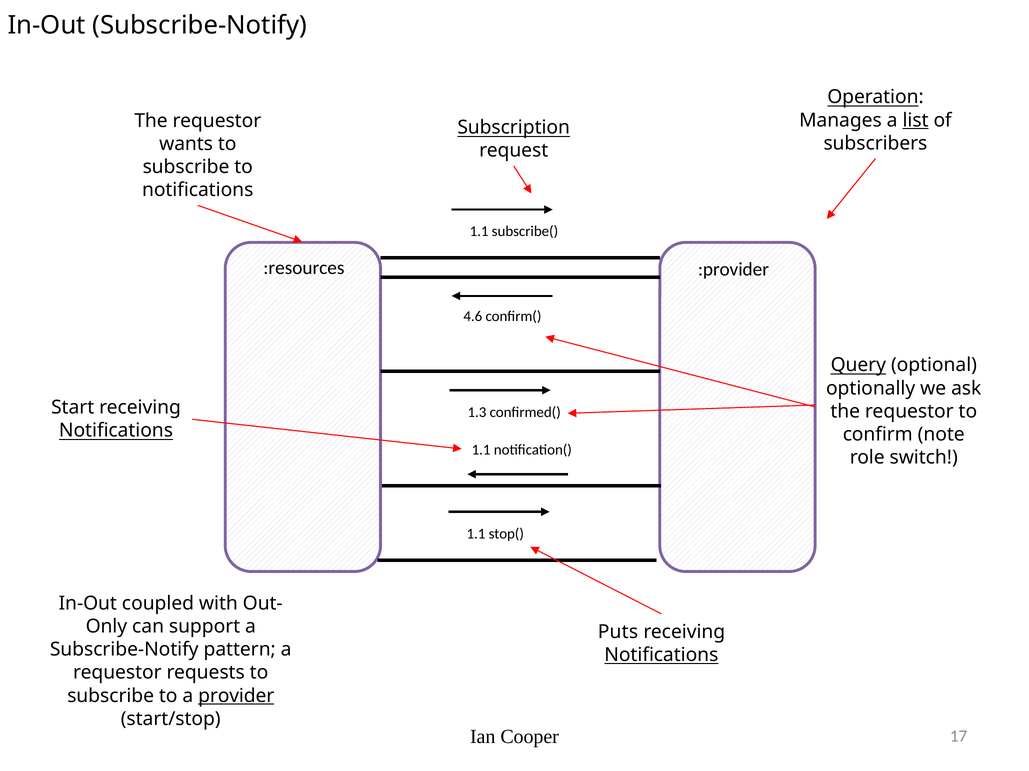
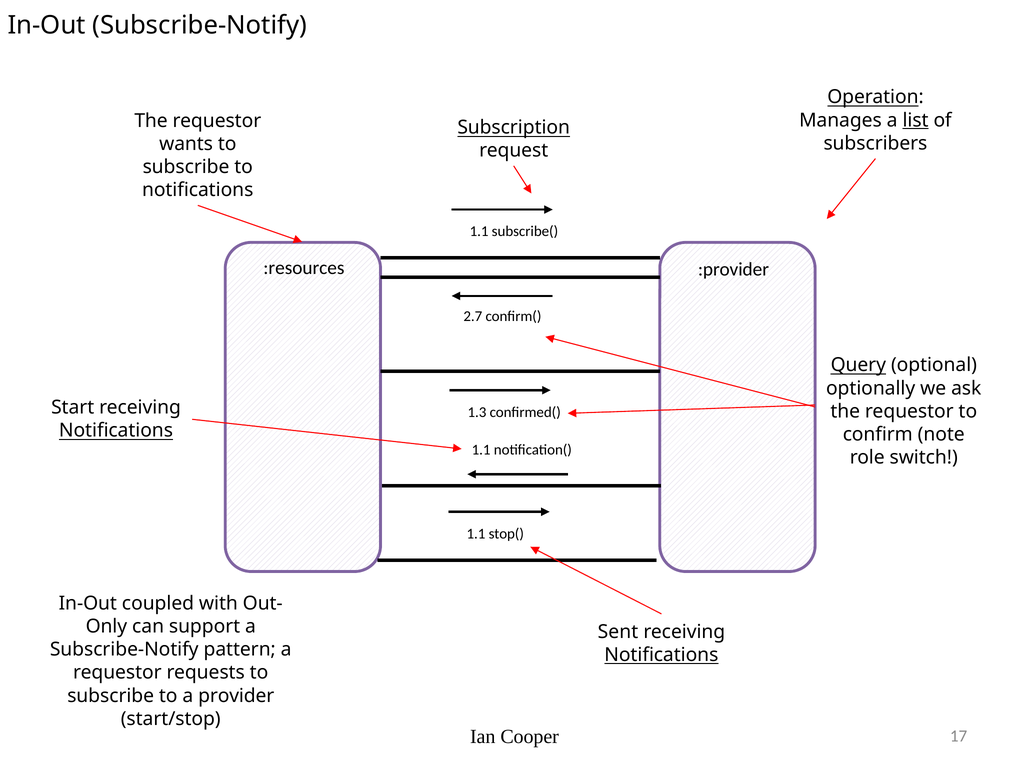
4.6: 4.6 -> 2.7 (473, 316)
Puts: Puts -> Sent (618, 632)
provider underline: present -> none (236, 696)
